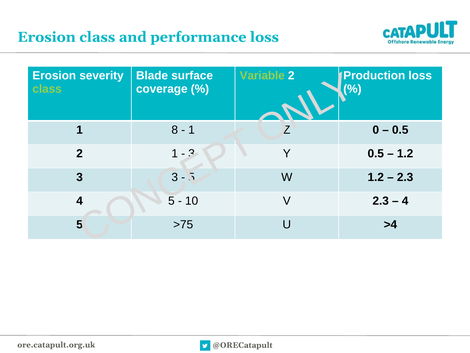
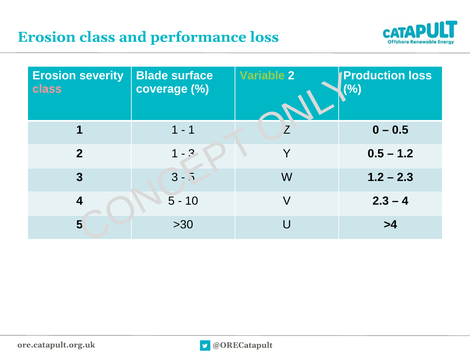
class colour: light green -> pink (47, 89)
1 8: 8 -> 1 (175, 130)
>75: >75 -> >30 (183, 224)
